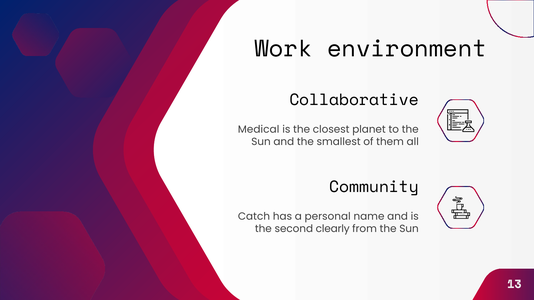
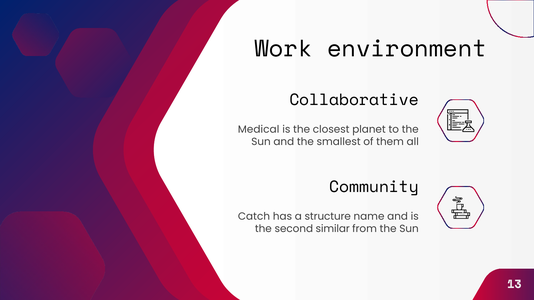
personal: personal -> structure (328, 217)
clearly: clearly -> similar (333, 229)
